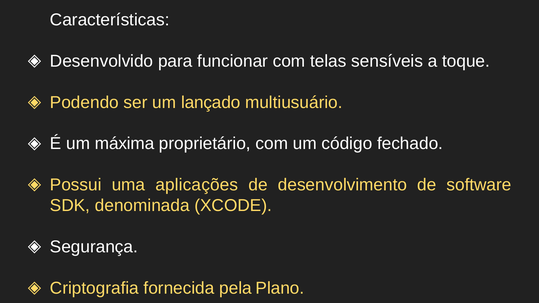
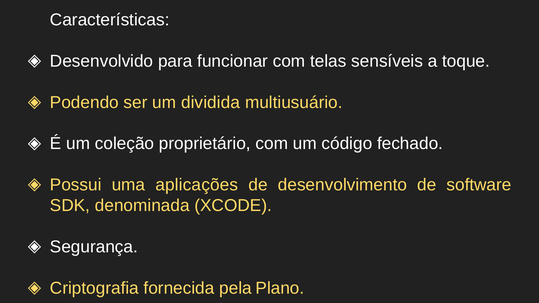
lançado: lançado -> dividida (211, 102)
máxima: máxima -> coleção (125, 144)
